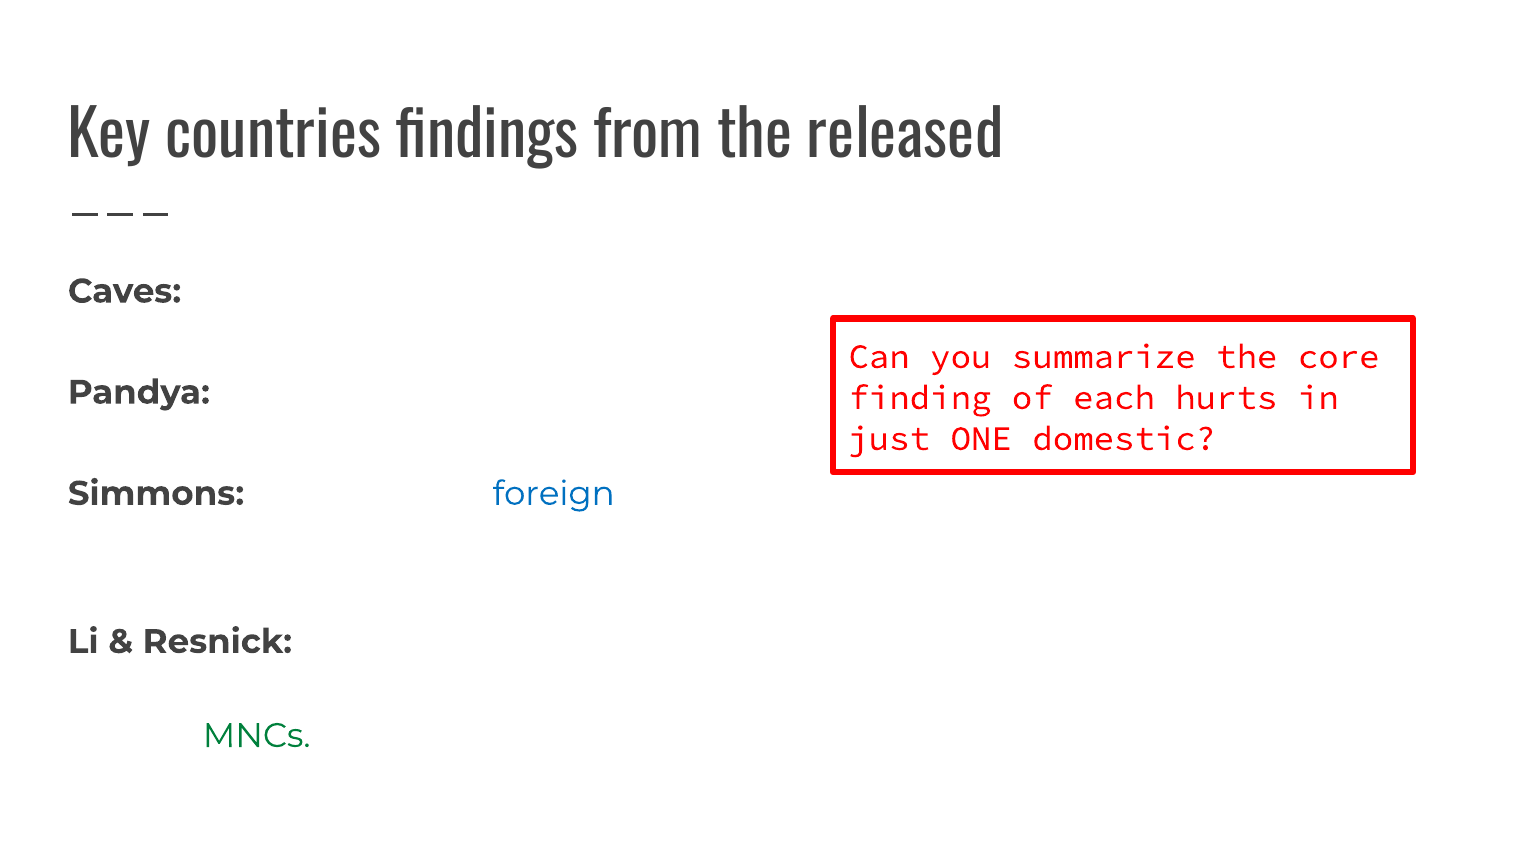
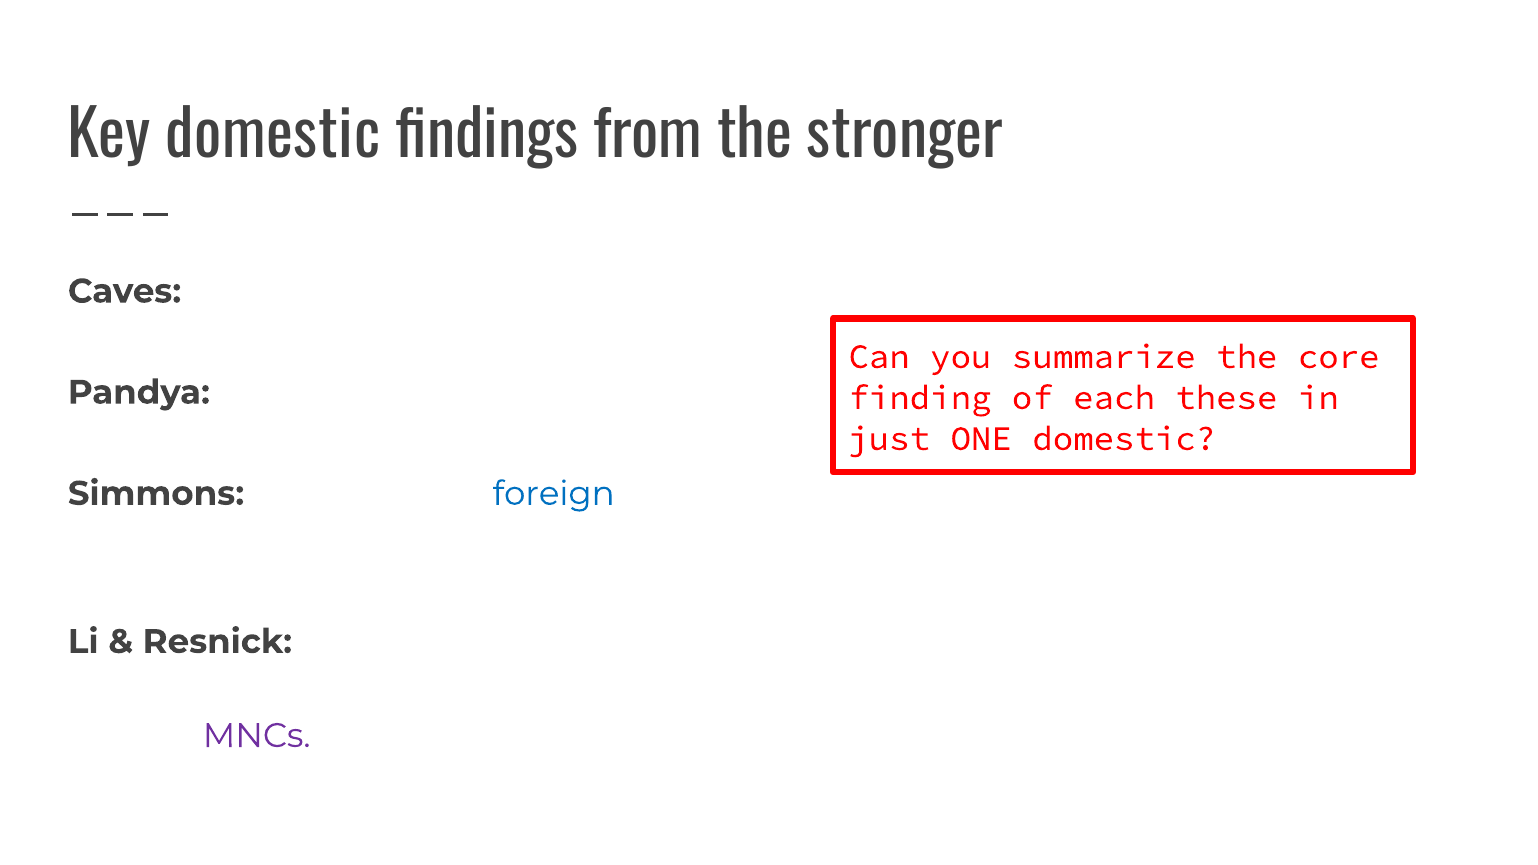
Key countries: countries -> domestic (273, 137)
the released: released -> stronger (905, 137)
each hurts: hurts -> these (1226, 398)
MNCs colour: green -> purple (257, 736)
